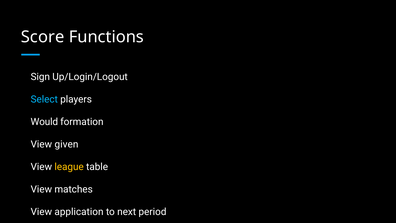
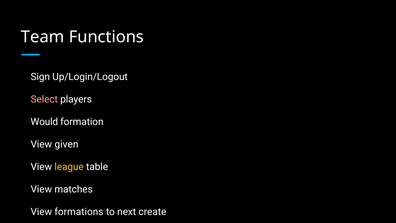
Score: Score -> Team (43, 37)
Select colour: light blue -> pink (44, 99)
application: application -> formations (79, 212)
period: period -> create (152, 212)
